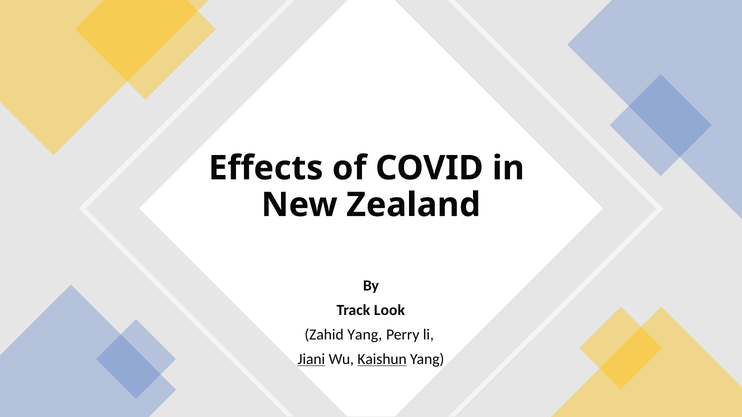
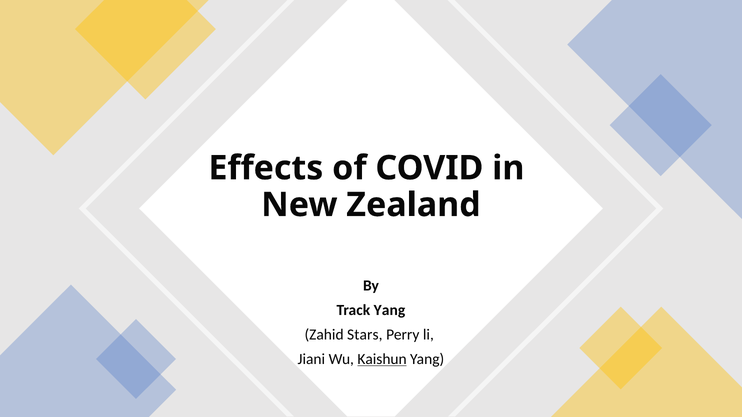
Track Look: Look -> Yang (389, 311)
Zahid Yang: Yang -> Stars (365, 335)
Jiani underline: present -> none (311, 359)
